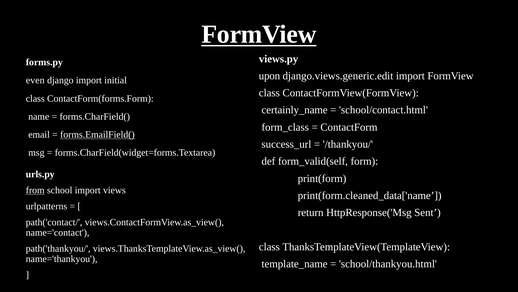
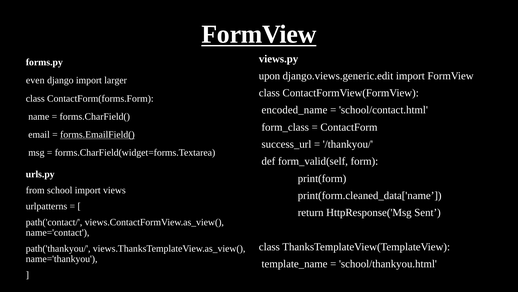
initial: initial -> larger (116, 80)
certainly_name: certainly_name -> encoded_name (294, 110)
from underline: present -> none (35, 190)
